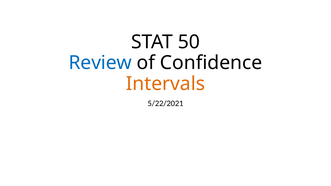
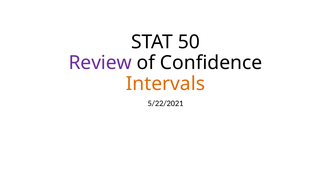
Review colour: blue -> purple (100, 63)
